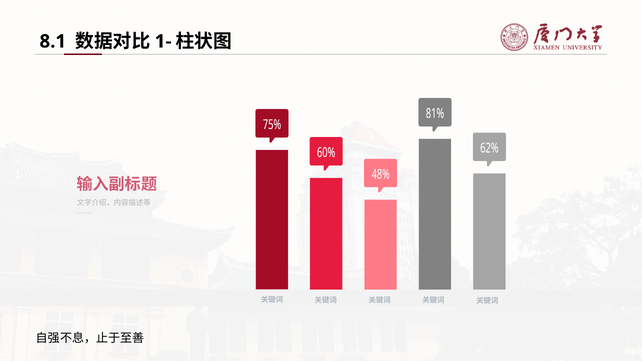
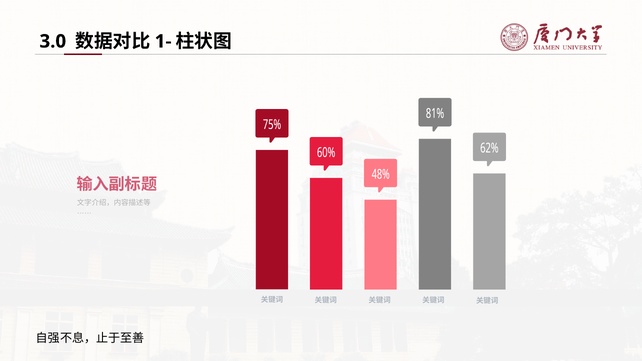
8.1: 8.1 -> 3.0 (53, 41)
